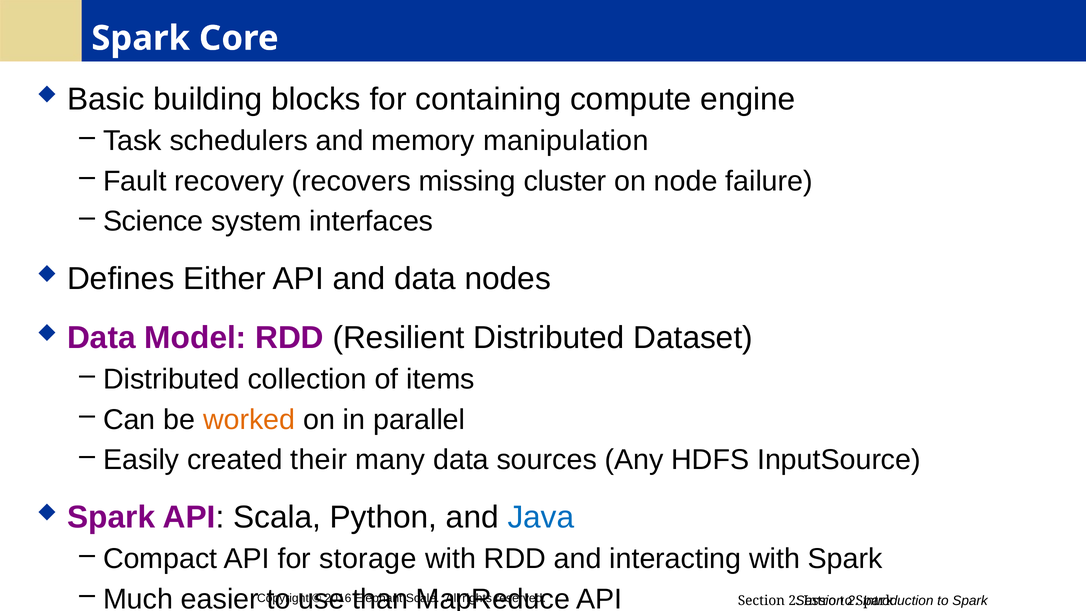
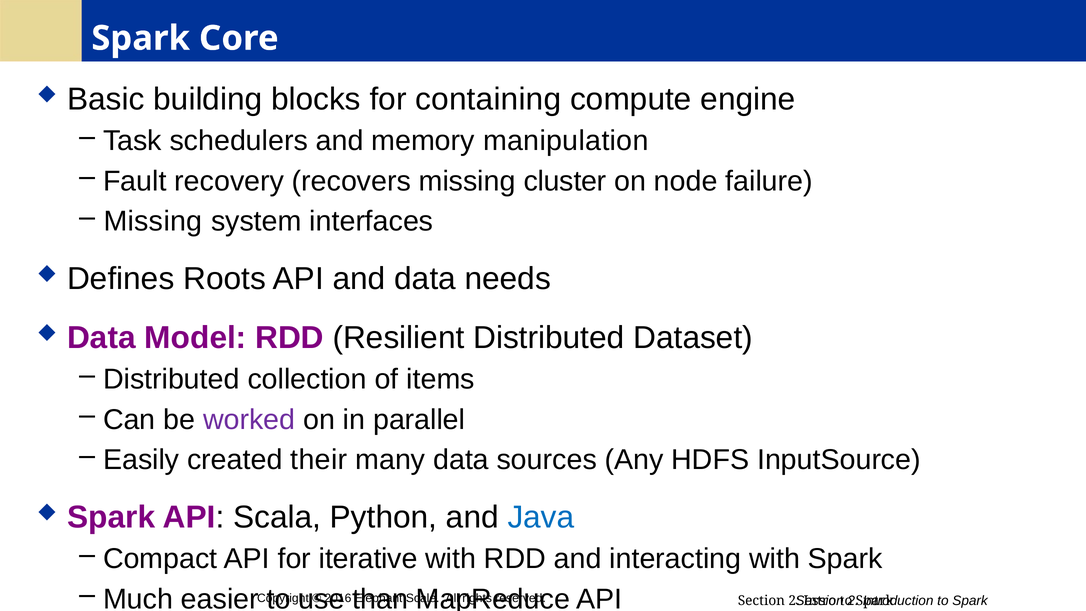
Science: Science -> Missing (153, 221)
Either: Either -> Roots (225, 279)
nodes: nodes -> needs (508, 279)
worked colour: orange -> purple (249, 420)
storage: storage -> iterative (368, 559)
